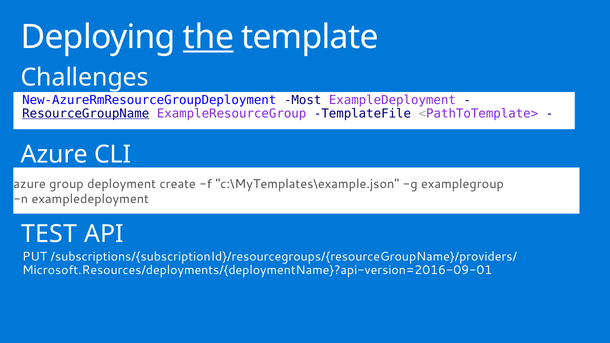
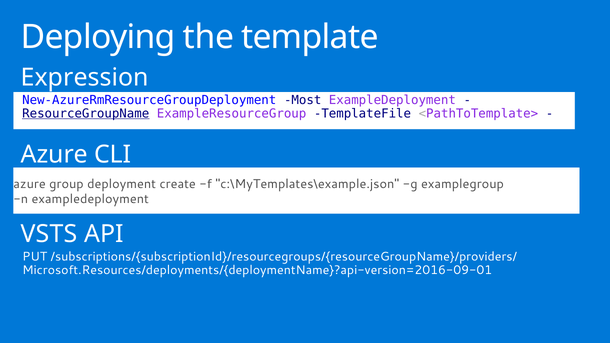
the underline: present -> none (209, 37)
Challenges: Challenges -> Expression (85, 77)
TEST: TEST -> VSTS (49, 234)
